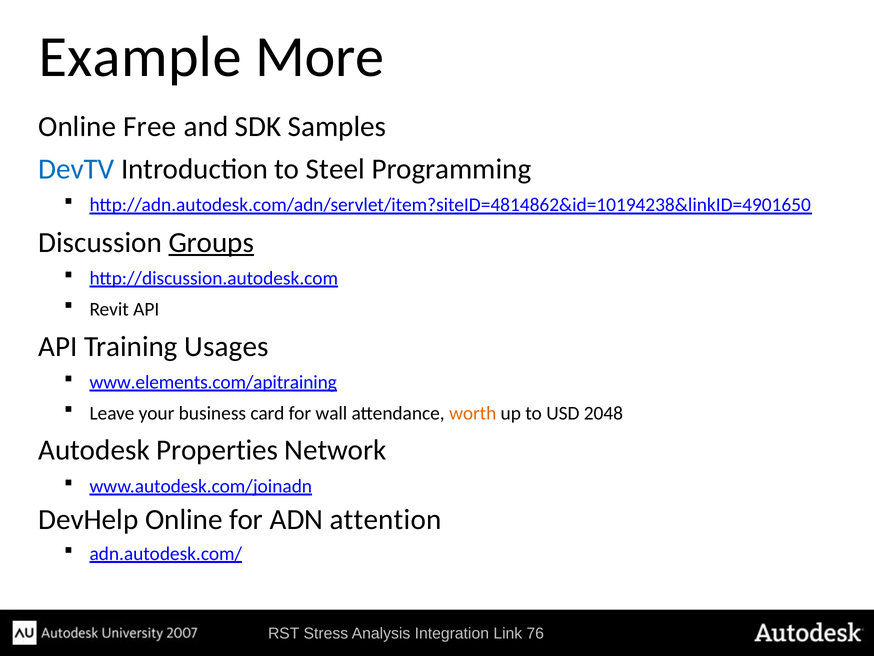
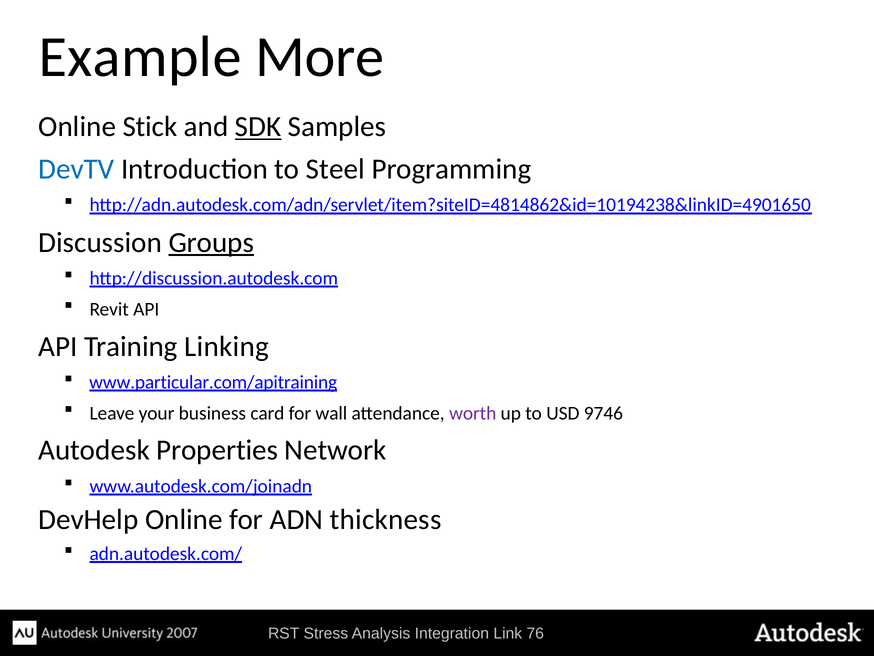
Free: Free -> Stick (150, 127)
SDK underline: none -> present (258, 127)
Usages: Usages -> Linking (227, 346)
www.elements.com/apitraining: www.elements.com/apitraining -> www.particular.com/apitraining (213, 382)
worth colour: orange -> purple (473, 413)
2048: 2048 -> 9746 (603, 413)
attention: attention -> thickness (386, 519)
